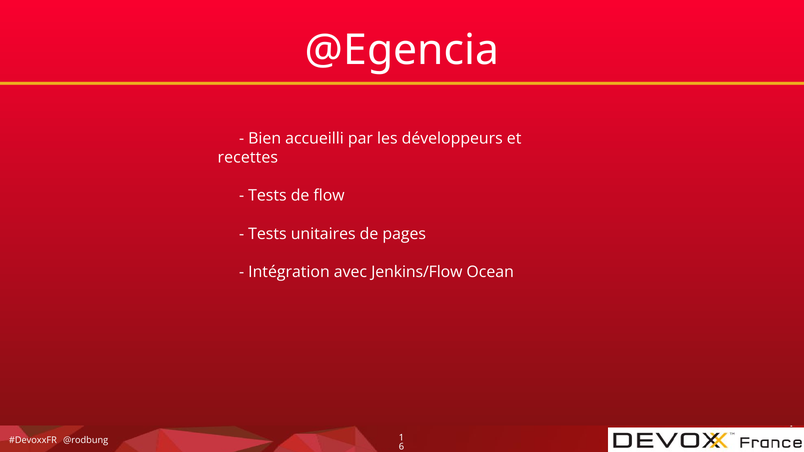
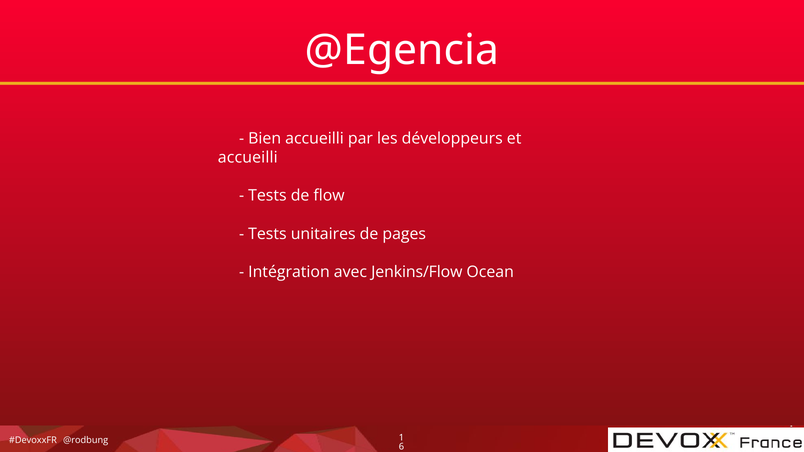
recettes: recettes -> accueilli (248, 157)
